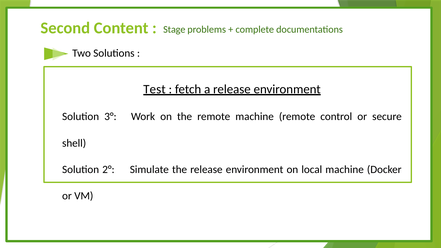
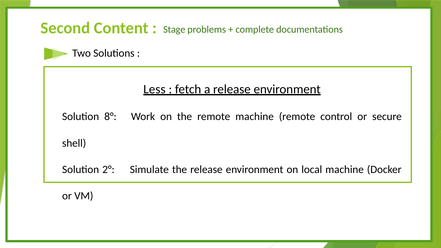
Test: Test -> Less (154, 89)
3°: 3° -> 8° (110, 117)
